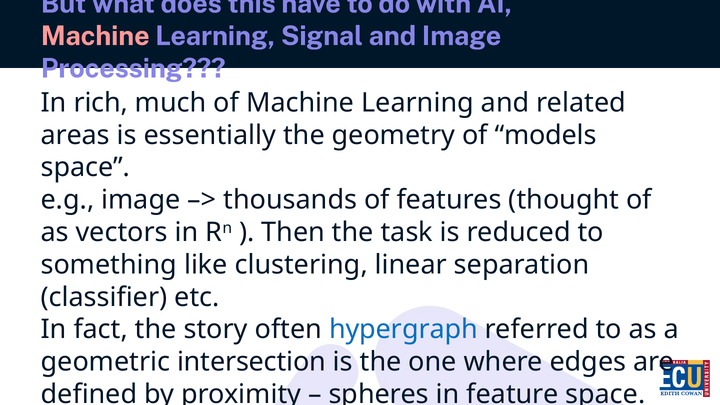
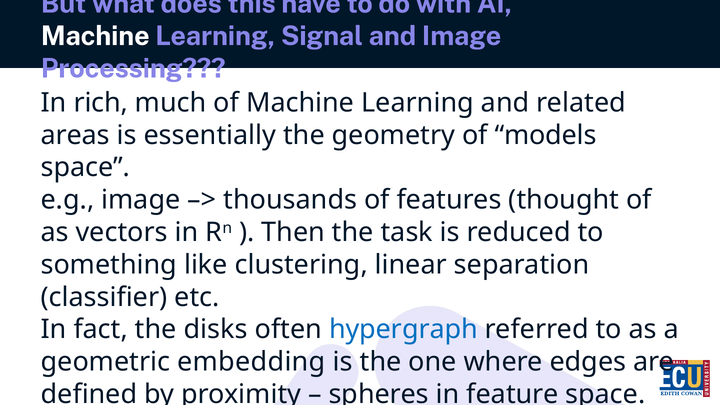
Machine colour: pink -> white (95, 36)
story: story -> disks (216, 330)
intersection: intersection -> embedding (251, 362)
